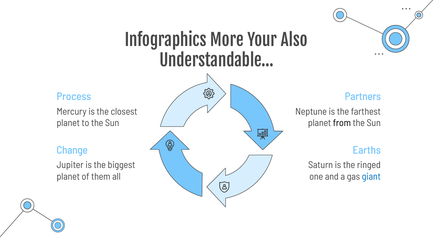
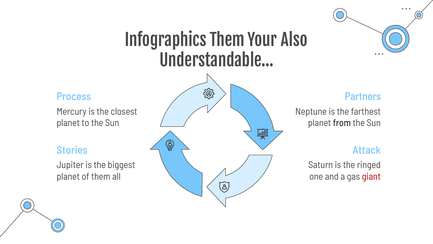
Infographics More: More -> Them (227, 41)
Change: Change -> Stories (72, 150)
Earths: Earths -> Attack (367, 150)
giant colour: blue -> red (371, 176)
